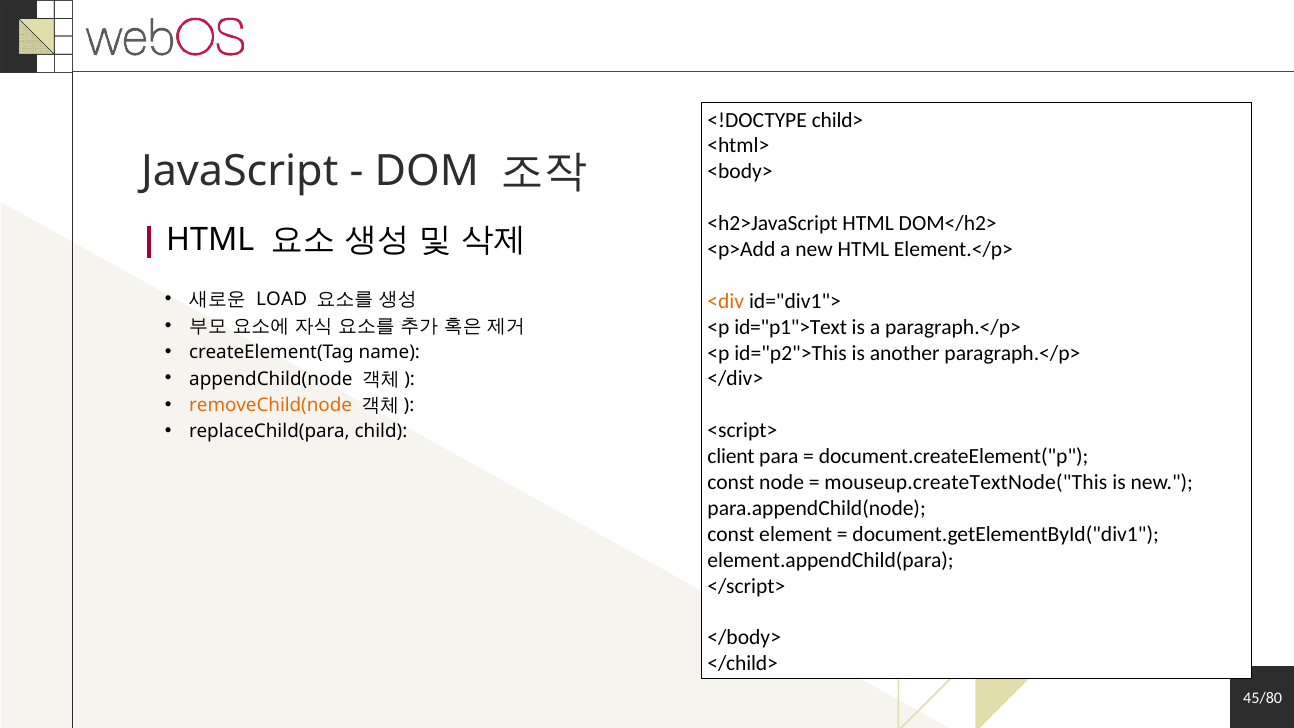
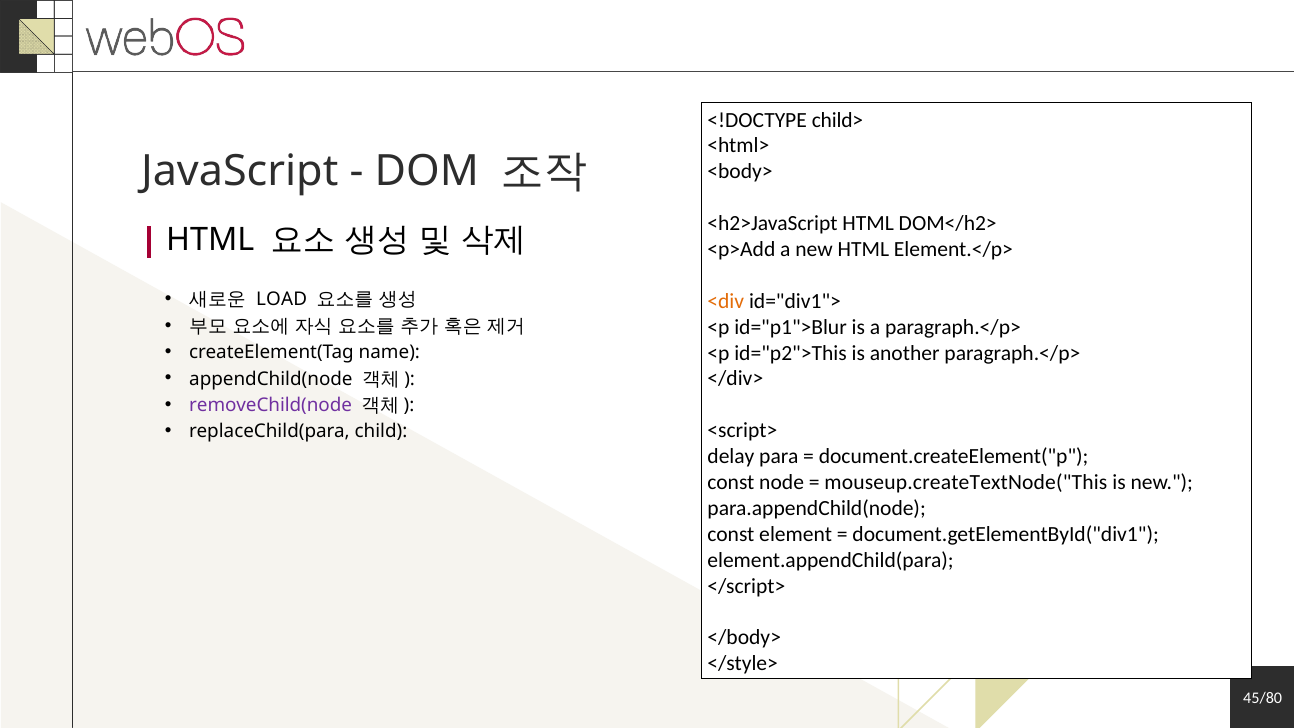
id="p1">Text: id="p1">Text -> id="p1">Blur (791, 327)
removeChild(node colour: orange -> purple (271, 405)
client: client -> delay (731, 456)
</child>: </child> -> </style> (743, 663)
